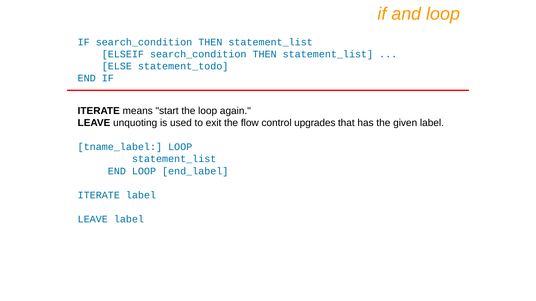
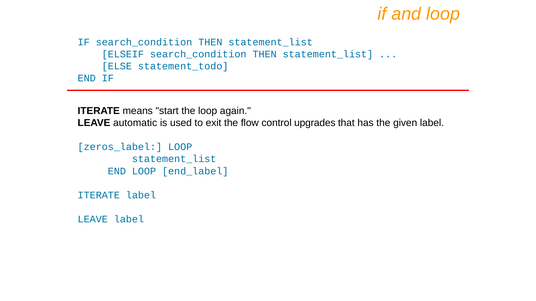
unquoting: unquoting -> automatic (135, 123)
tname_label: tname_label -> zeros_label (120, 147)
